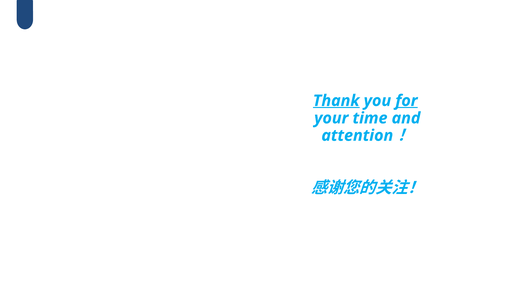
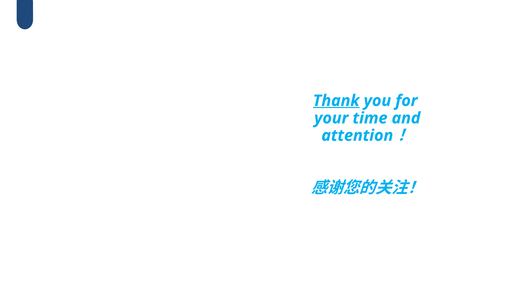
for underline: present -> none (406, 101)
